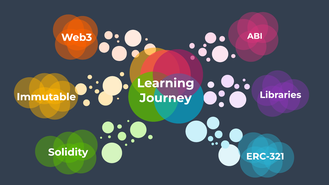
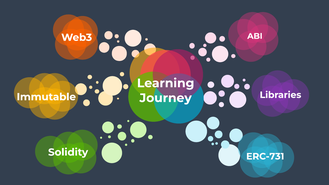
ERC-321: ERC-321 -> ERC-731 (265, 156)
